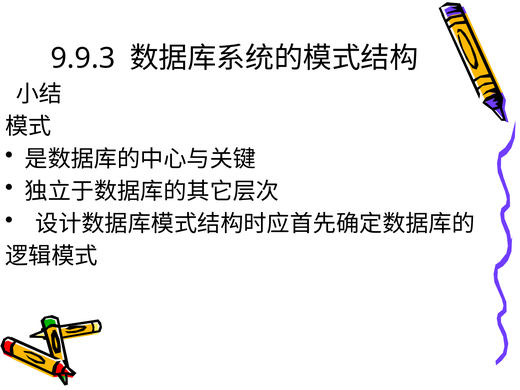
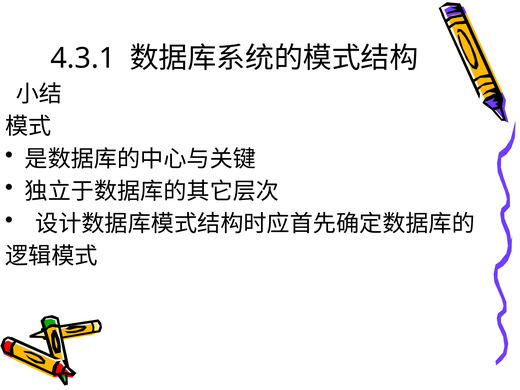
9.9.3: 9.9.3 -> 4.3.1 (83, 58)
